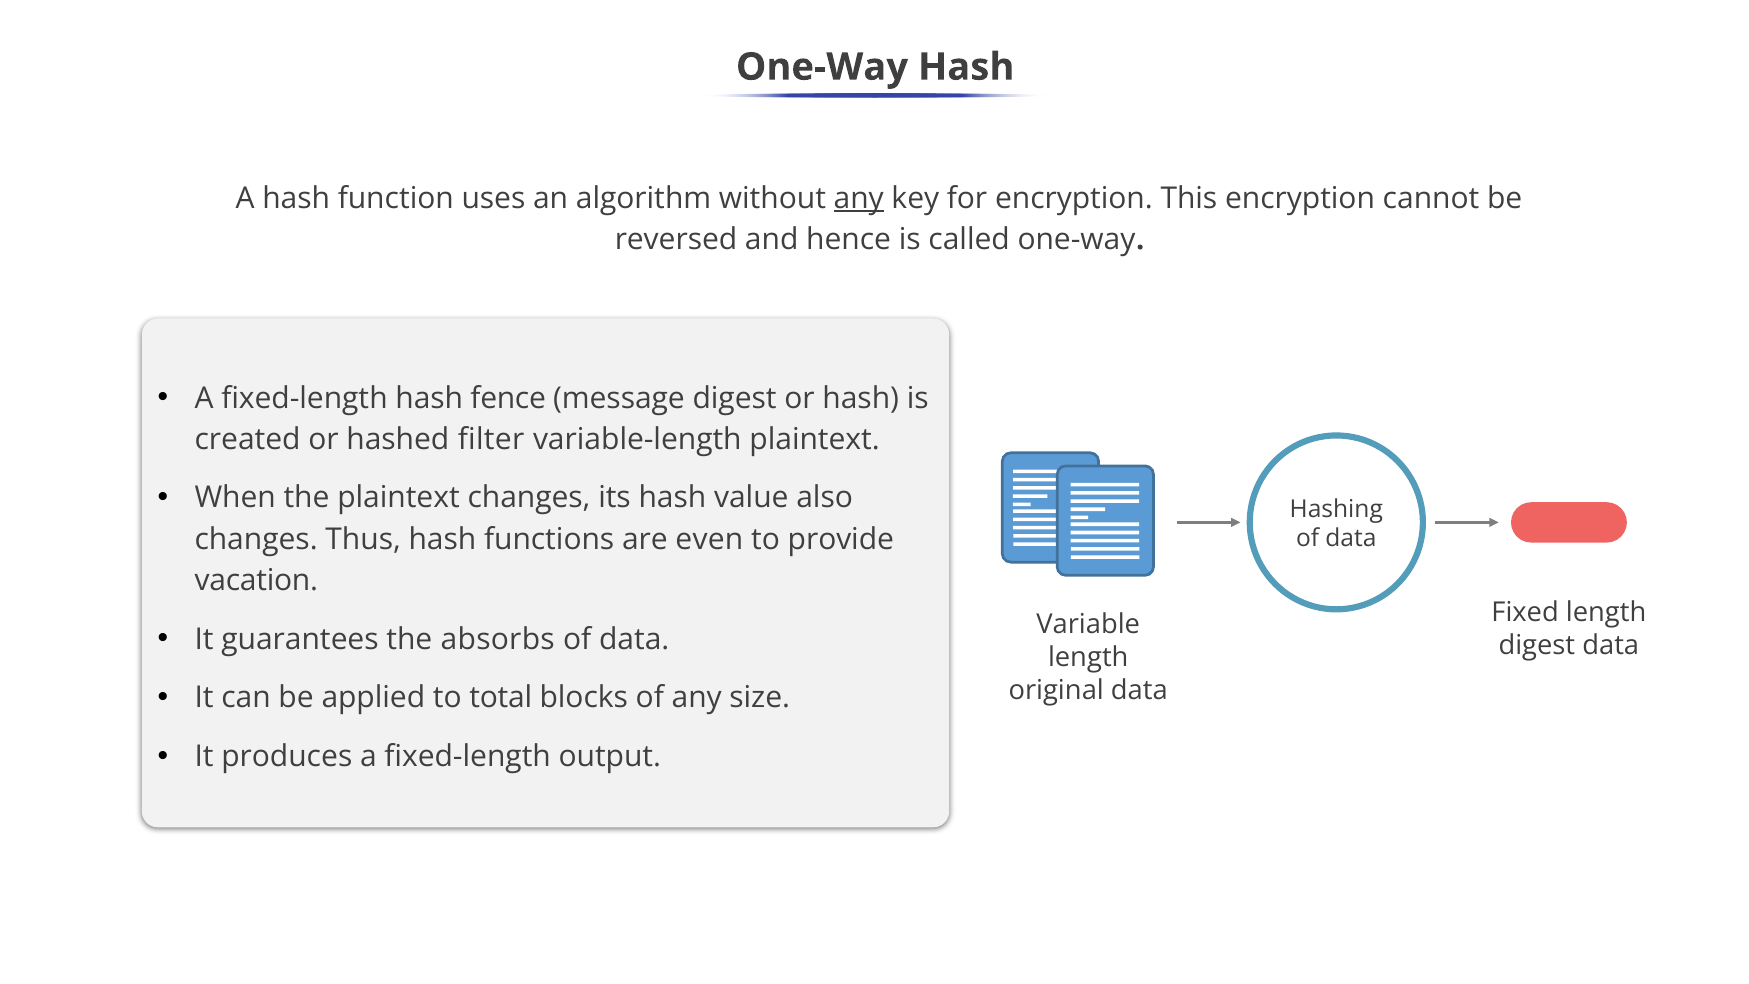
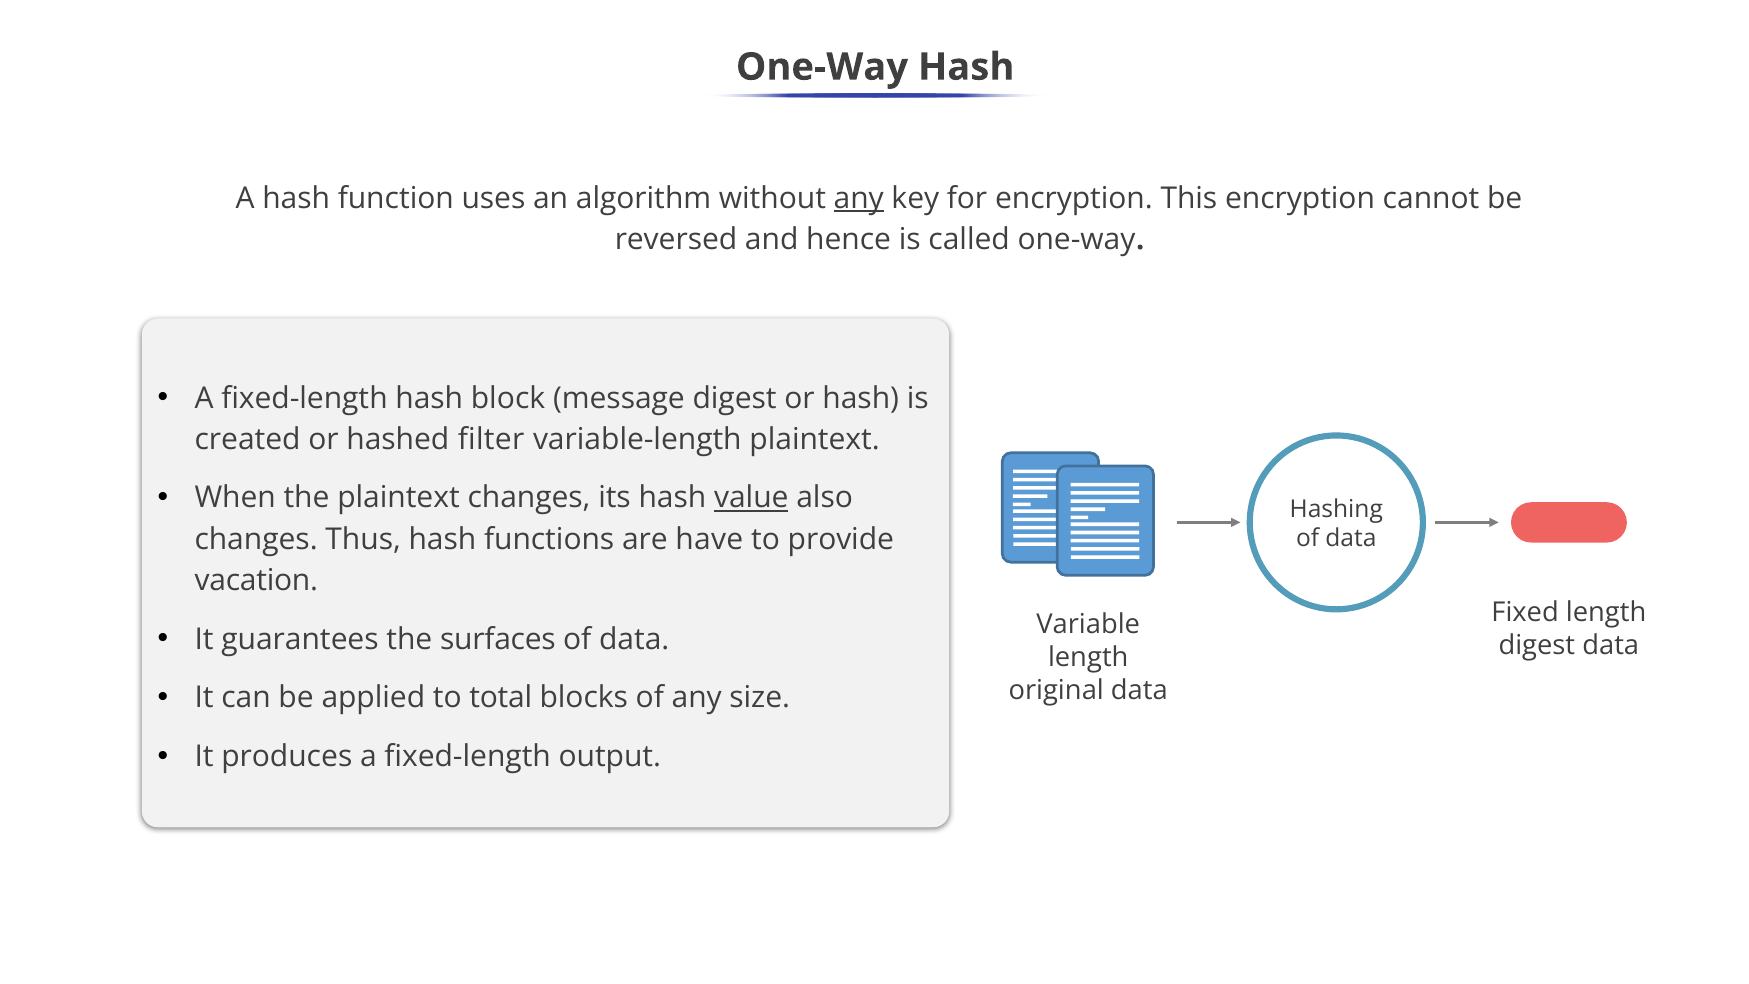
fence: fence -> block (508, 398)
value underline: none -> present (751, 498)
even: even -> have (709, 539)
absorbs: absorbs -> surfaces (498, 639)
